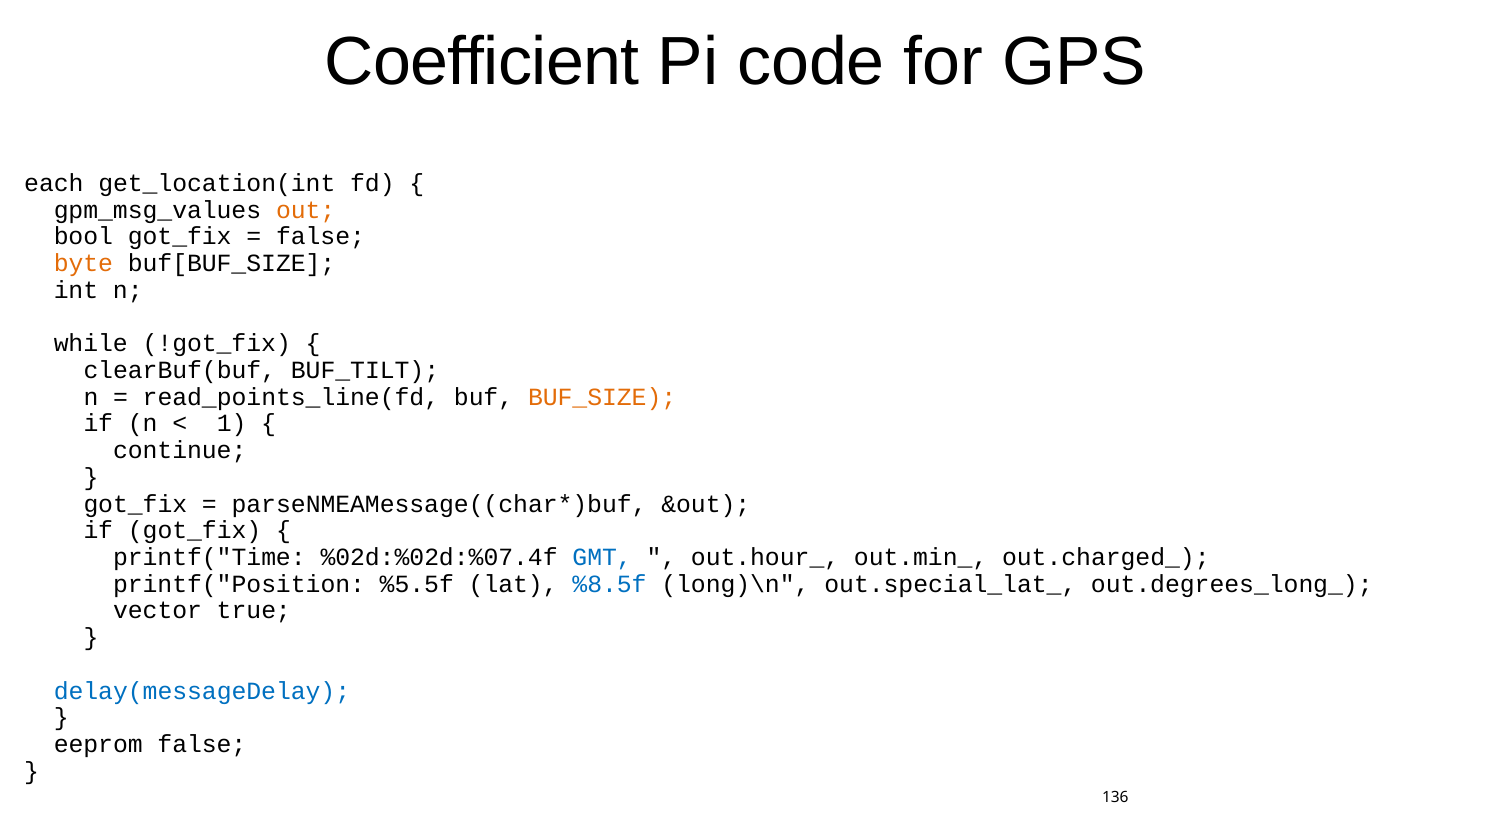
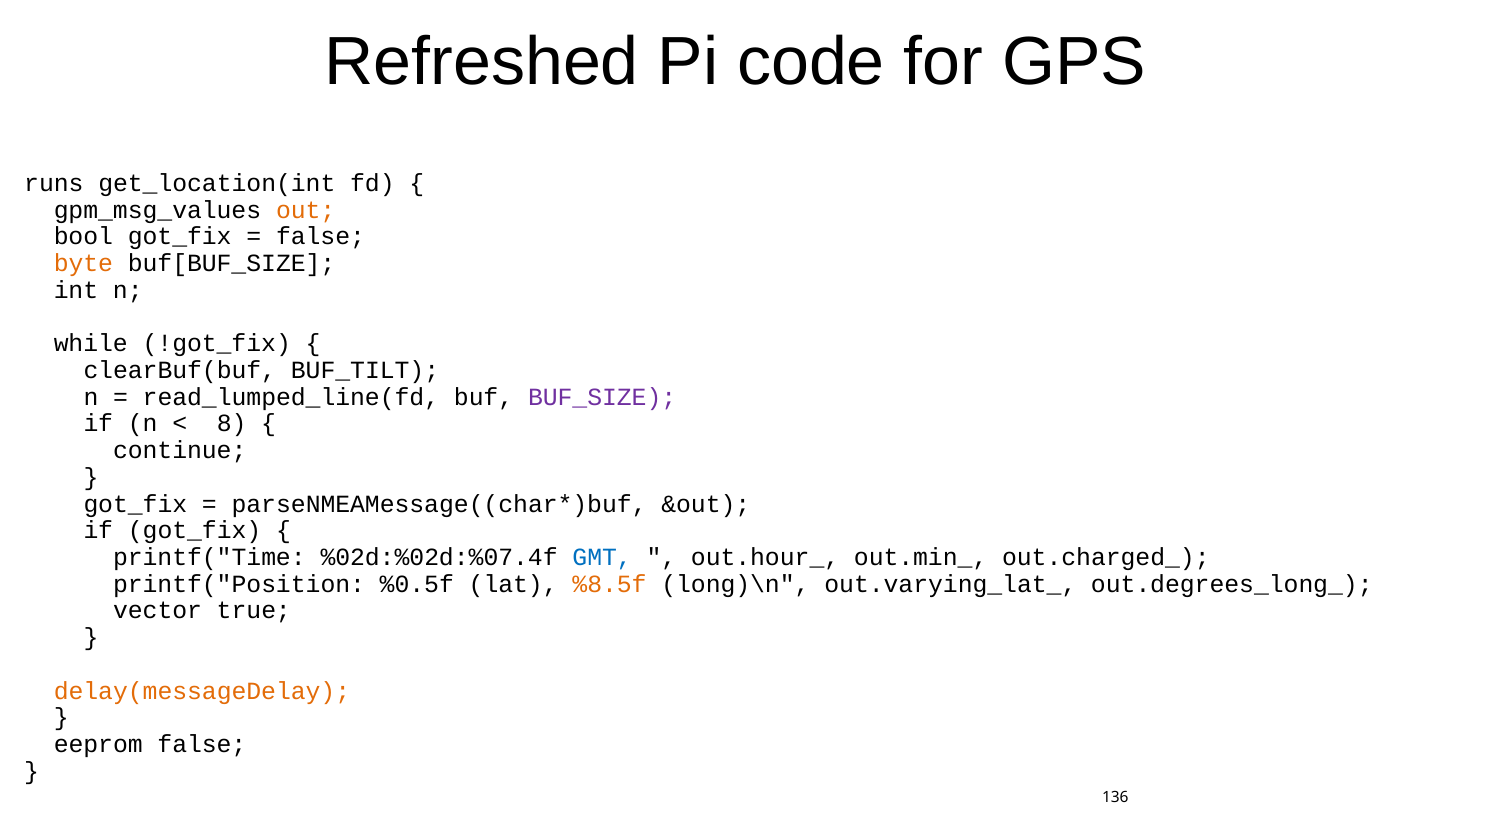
Coefficient: Coefficient -> Refreshed (482, 62)
each: each -> runs (54, 183)
read_points_line(fd: read_points_line(fd -> read_lumped_line(fd (291, 397)
BUF_SIZE colour: orange -> purple (602, 397)
1: 1 -> 8 (232, 424)
%5.5f: %5.5f -> %0.5f (417, 584)
%8.5f colour: blue -> orange (610, 584)
out.special_lat_: out.special_lat_ -> out.varying_lat_ (950, 584)
delay(messageDelay colour: blue -> orange (202, 691)
